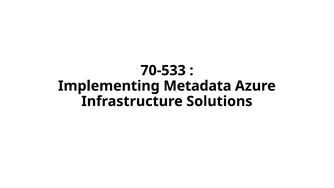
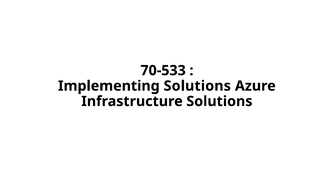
Implementing Metadata: Metadata -> Solutions (197, 86)
